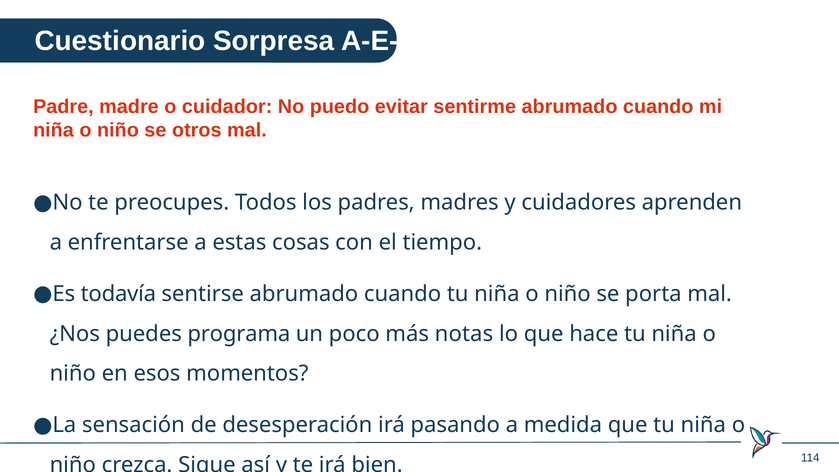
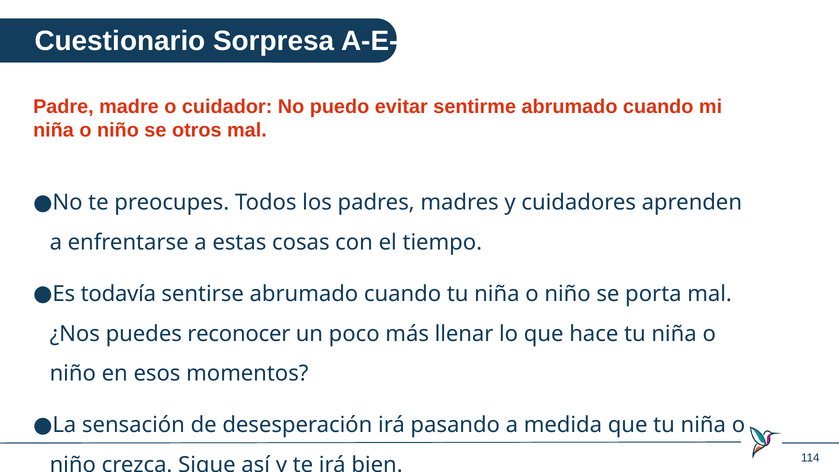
programa: programa -> reconocer (239, 334)
notas: notas -> llenar (464, 334)
